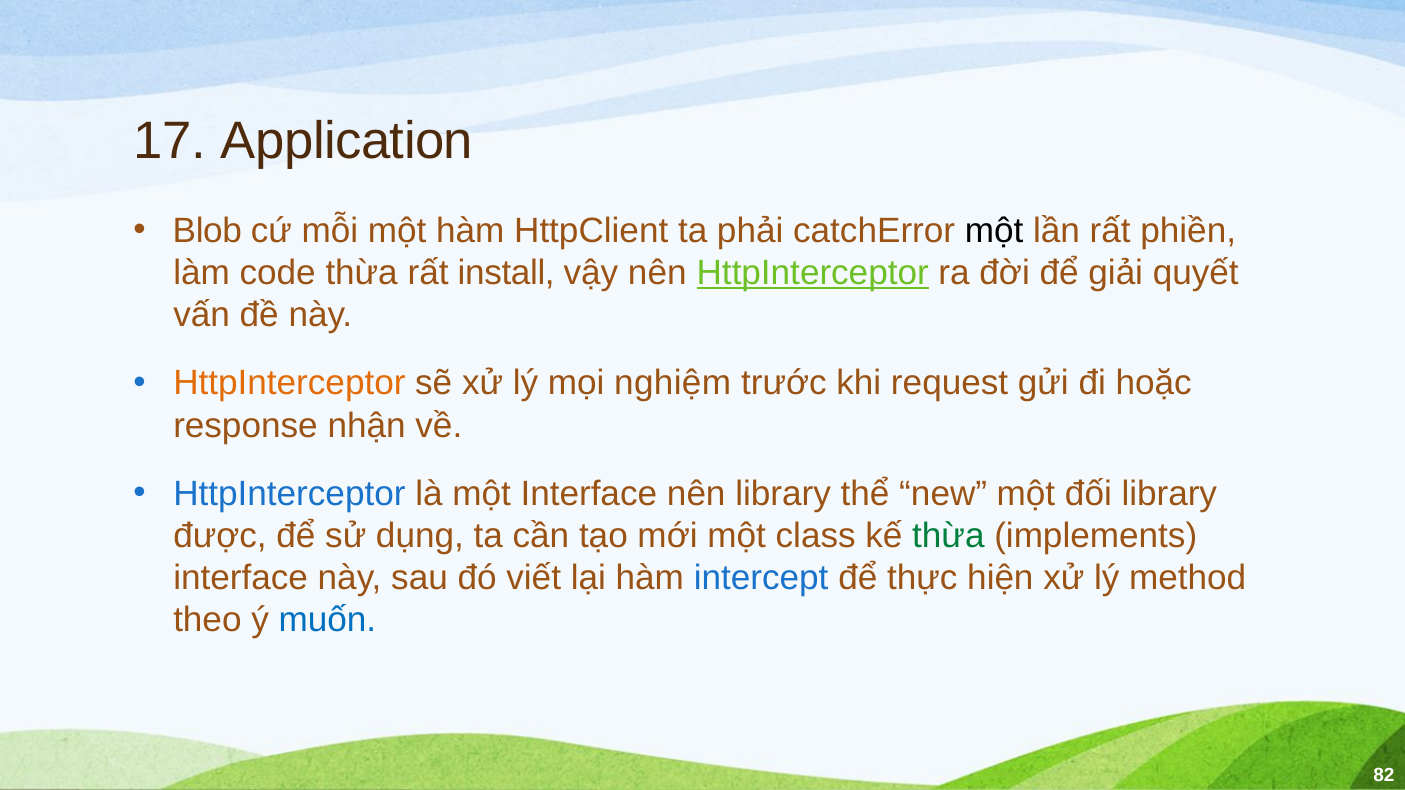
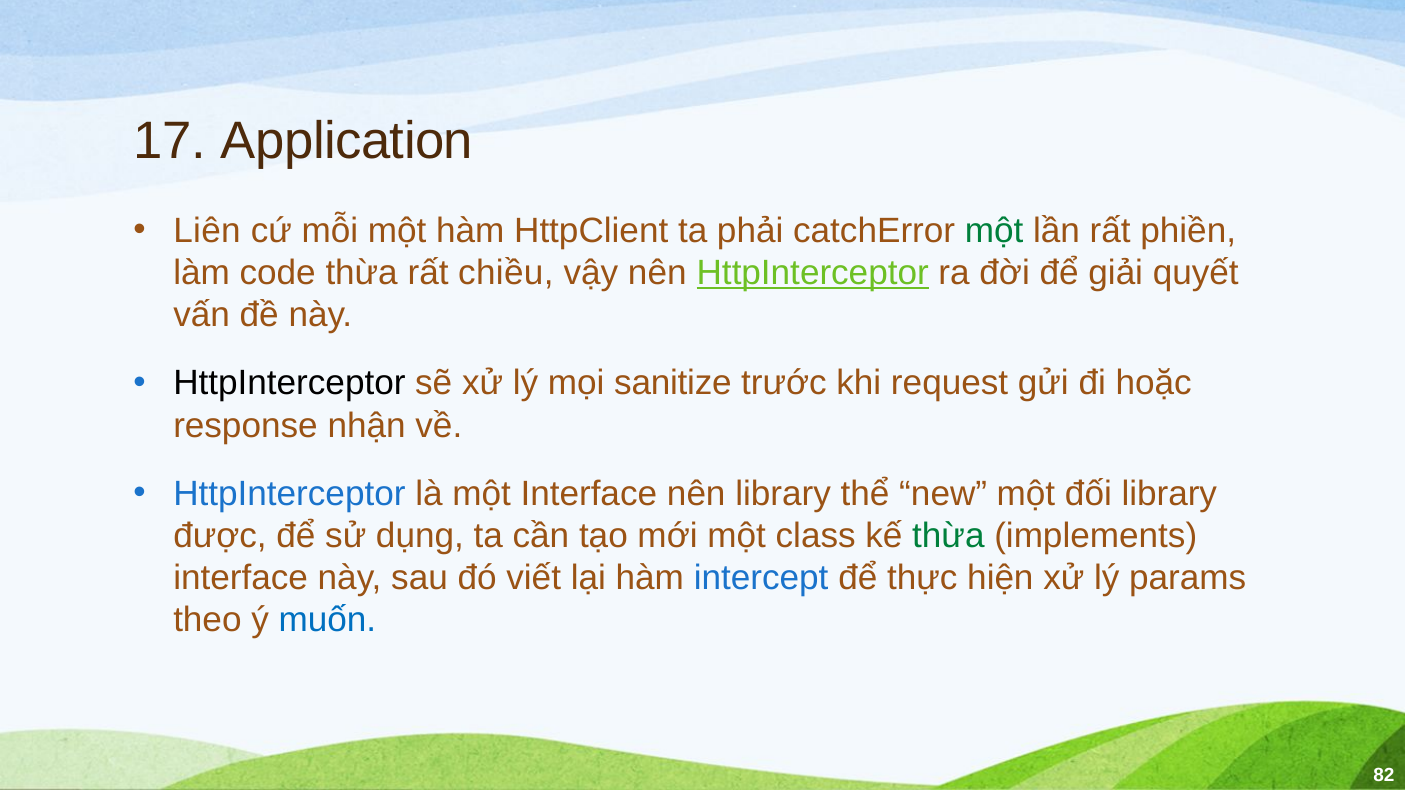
Blob: Blob -> Liên (207, 231)
một colour: black -> green (994, 231)
install: install -> chiều (506, 273)
HttpInterceptor colour: orange -> black (289, 384)
nghiệm: nghiệm -> sanitize (673, 384)
method: method -> params (1188, 578)
